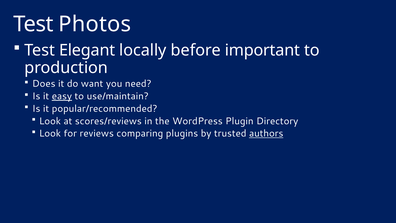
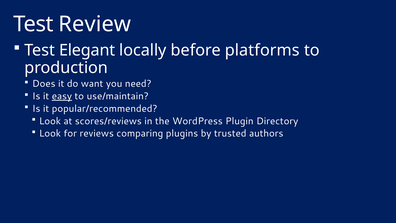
Photos: Photos -> Review (95, 24)
important: important -> platforms (262, 50)
authors underline: present -> none (266, 133)
